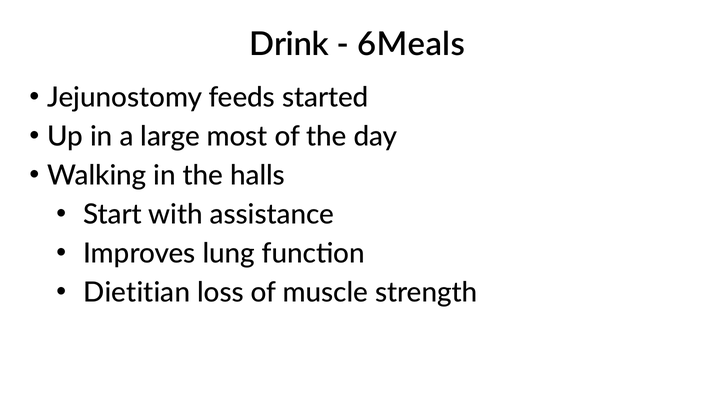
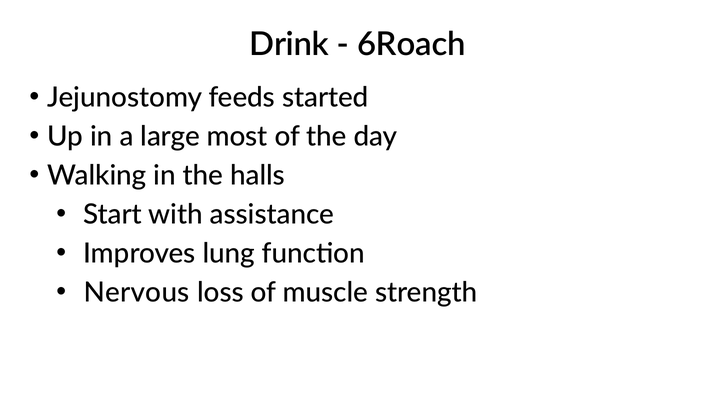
6Meals: 6Meals -> 6Roach (411, 44)
Dietitian: Dietitian -> Nervous (137, 293)
